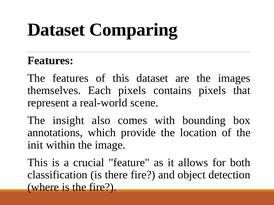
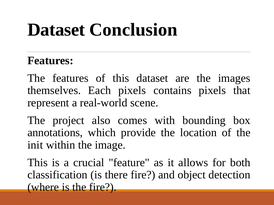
Comparing: Comparing -> Conclusion (133, 30)
insight: insight -> project (69, 121)
